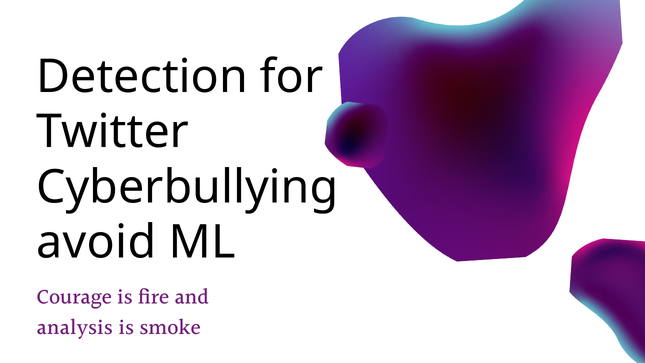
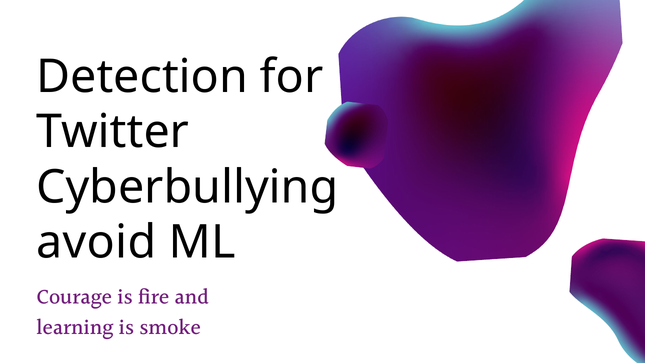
analysis: analysis -> learning (75, 328)
